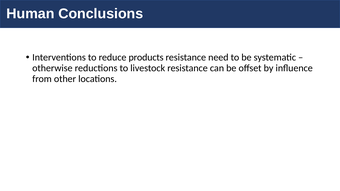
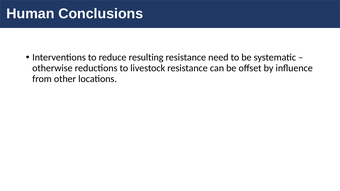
products: products -> resulting (146, 57)
